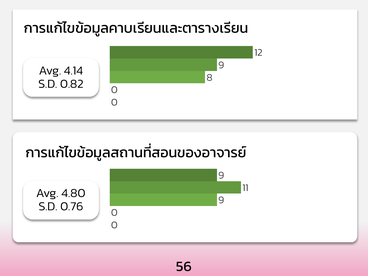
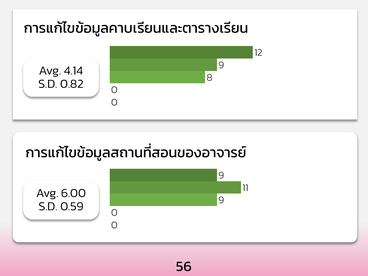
4.80: 4.80 -> 6.00 (74, 193)
0.76: 0.76 -> 0.59 (72, 206)
